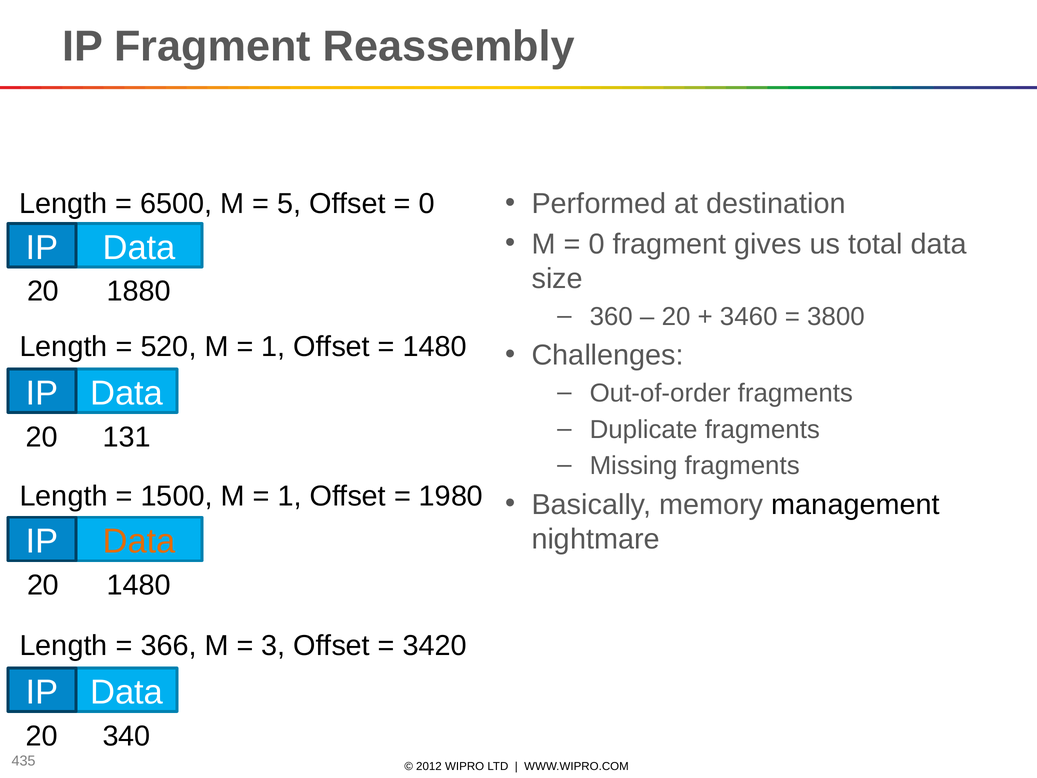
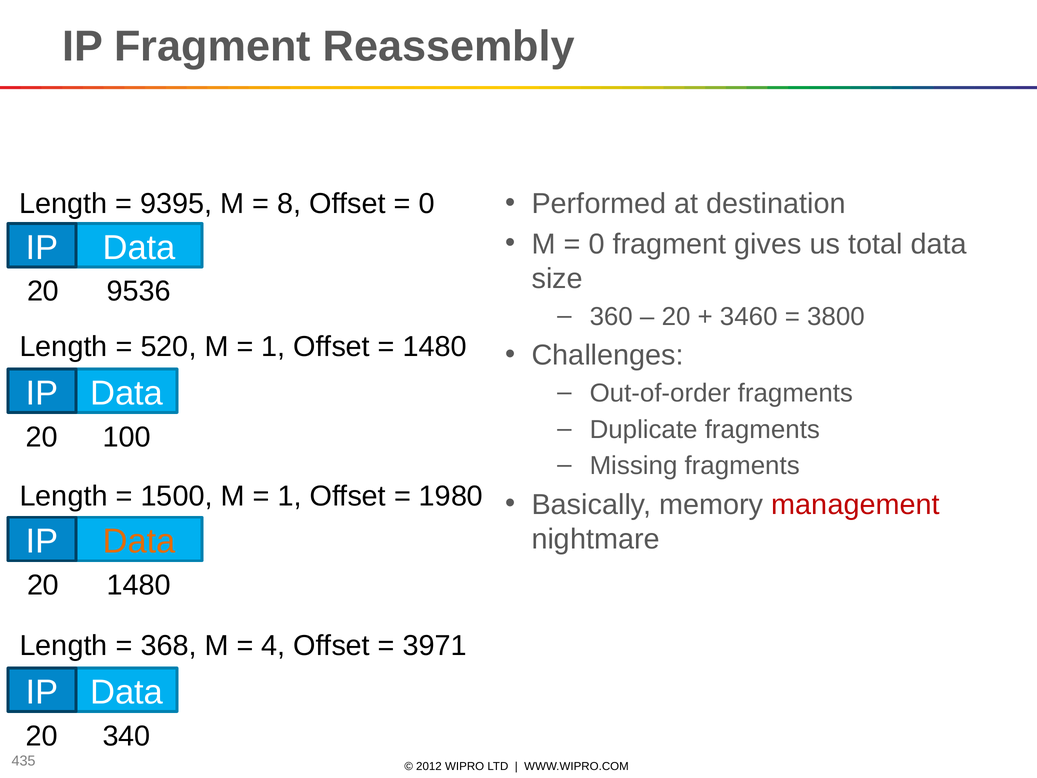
6500: 6500 -> 9395 (176, 204)
5: 5 -> 8 (289, 204)
1880: 1880 -> 9536 (139, 291)
131: 131 -> 100 (127, 437)
management colour: black -> red (856, 504)
366: 366 -> 368 (169, 645)
3: 3 -> 4 (273, 645)
3420: 3420 -> 3971 (435, 645)
